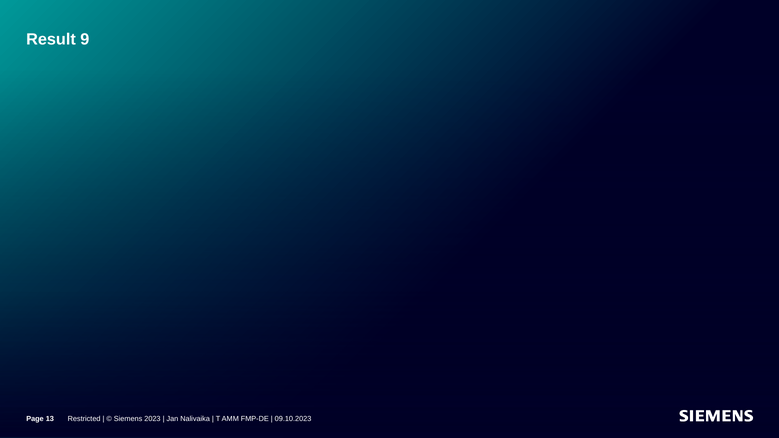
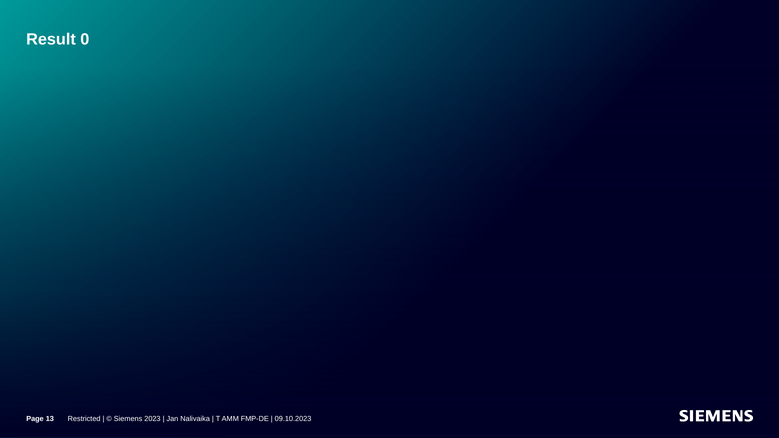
9: 9 -> 0 (85, 39)
